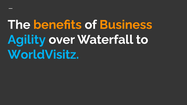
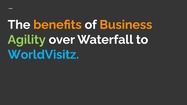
Agility colour: light blue -> light green (27, 40)
